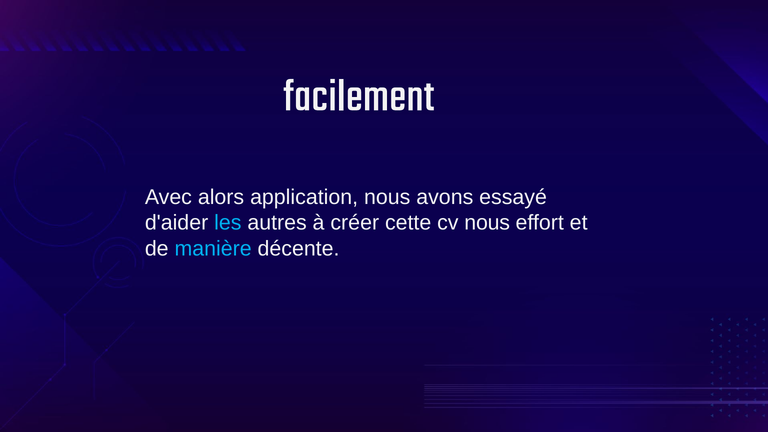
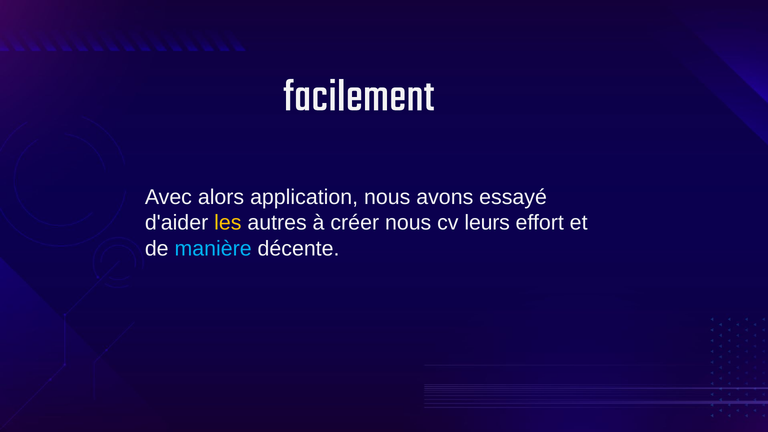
les colour: light blue -> yellow (228, 223)
créer cette: cette -> nous (408, 223)
cv nous: nous -> leurs (487, 223)
